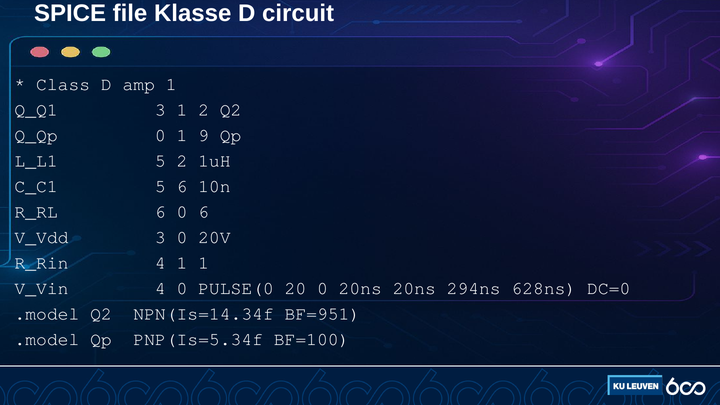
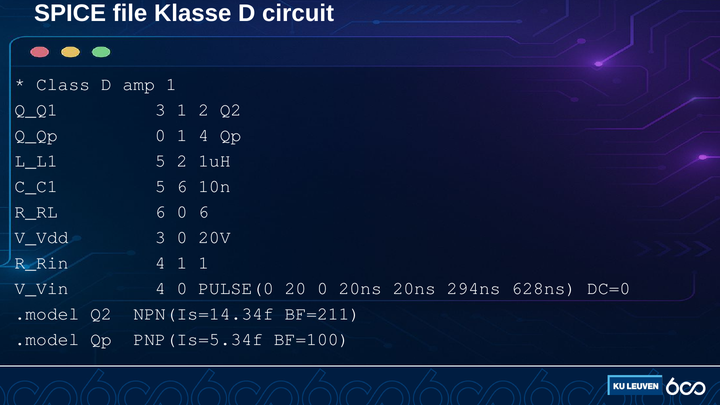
1 9: 9 -> 4 (204, 135)
BF=951: BF=951 -> BF=211 (322, 314)
